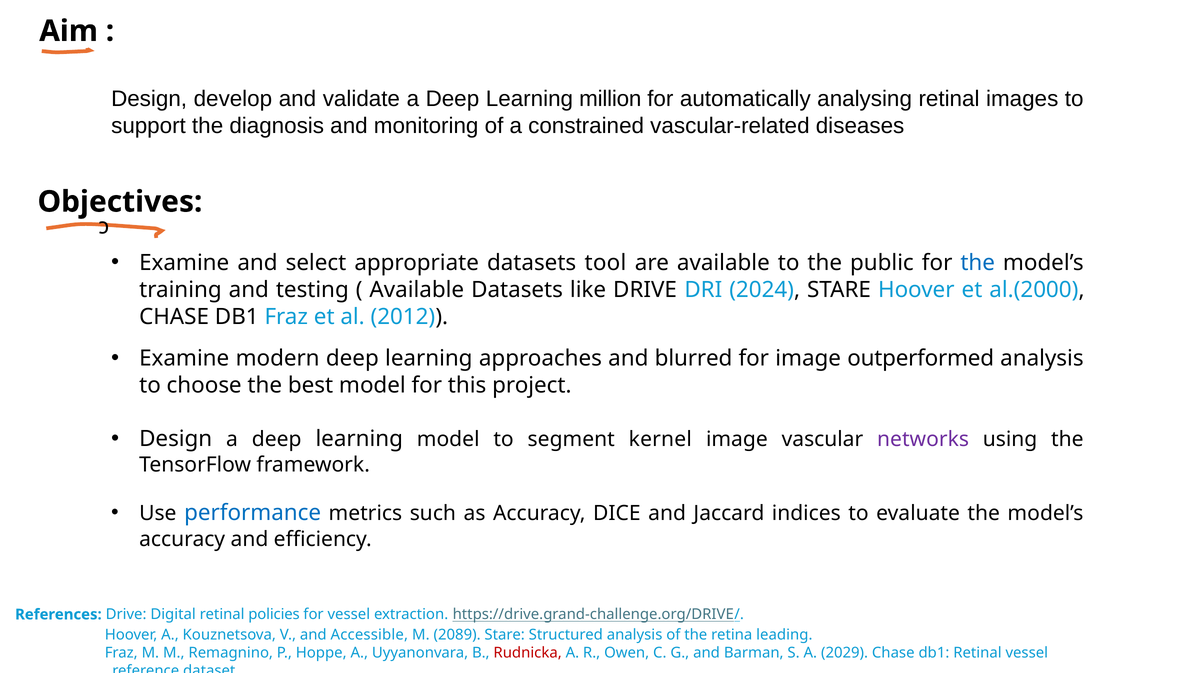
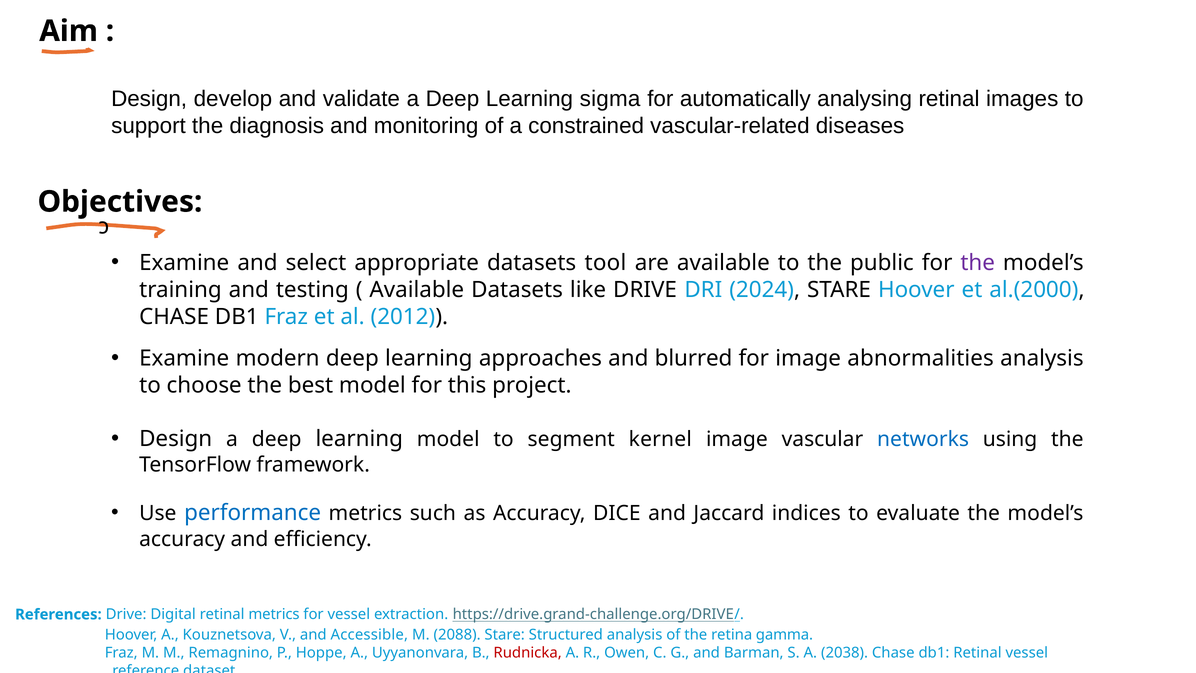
million: million -> sigma (610, 99)
the colour: blue -> purple (978, 263)
outperformed: outperformed -> abnormalities (921, 358)
networks colour: purple -> blue (923, 439)
retinal policies: policies -> metrics (274, 614)
2089: 2089 -> 2088 (457, 635)
leading: leading -> gamma (784, 635)
2029: 2029 -> 2038 (845, 653)
